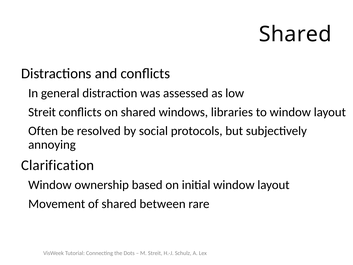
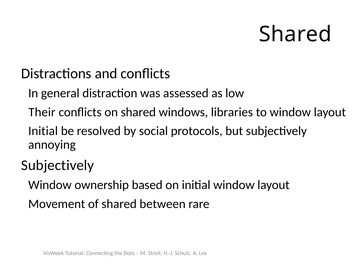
Streit: Streit -> Their (42, 112)
Often: Often -> Initial (43, 131)
Clarification: Clarification -> Subjectively (58, 165)
